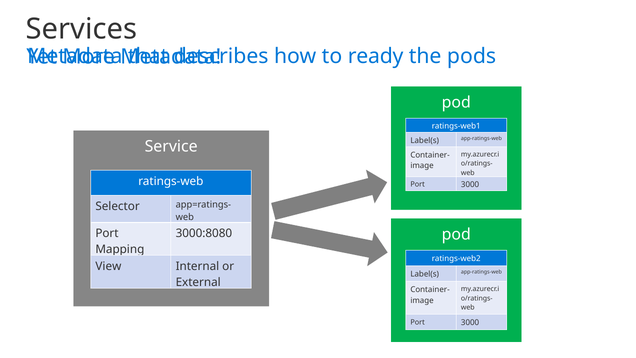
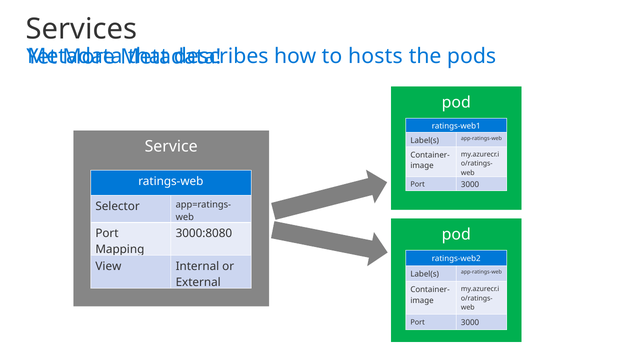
ready: ready -> hosts (375, 56)
